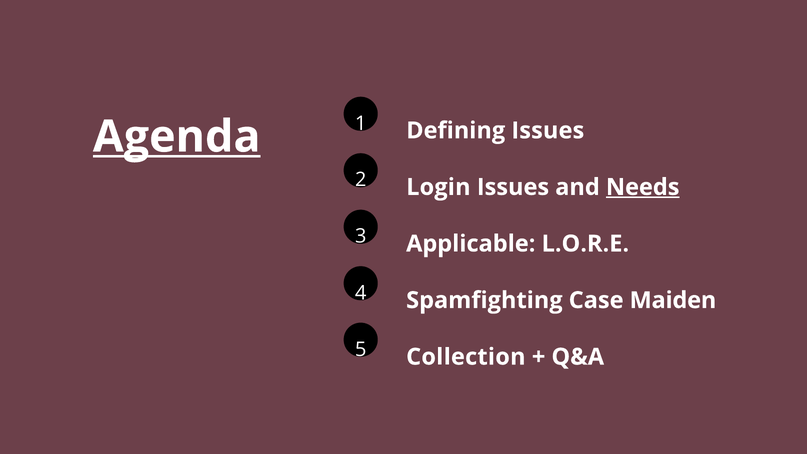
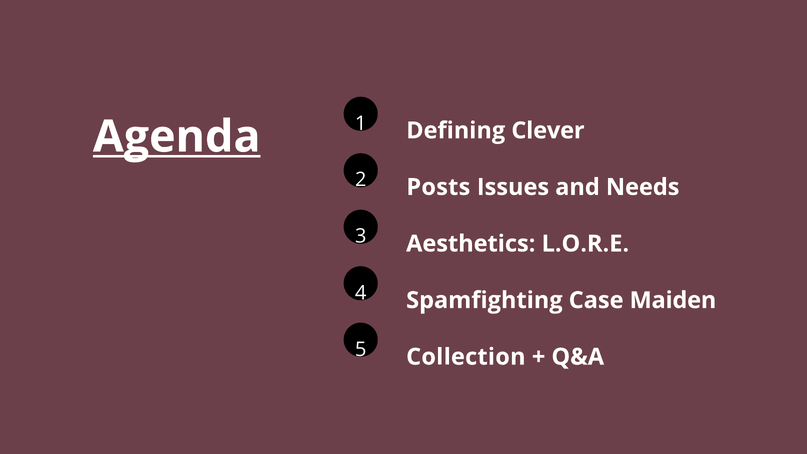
Defining Issues: Issues -> Clever (548, 131)
Login: Login -> Posts (438, 187)
Needs underline: present -> none (643, 187)
Applicable: Applicable -> Aesthetics (471, 244)
